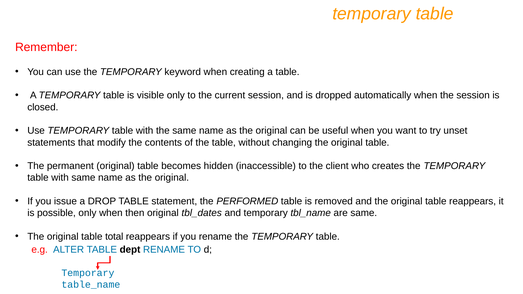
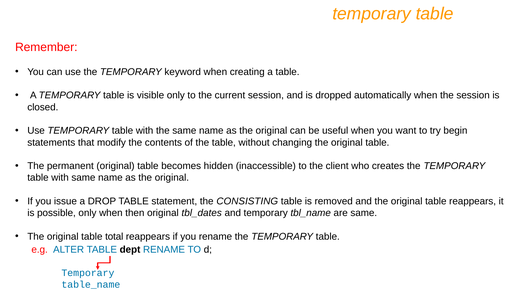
unset: unset -> begin (455, 131)
PERFORMED: PERFORMED -> CONSISTING (247, 201)
